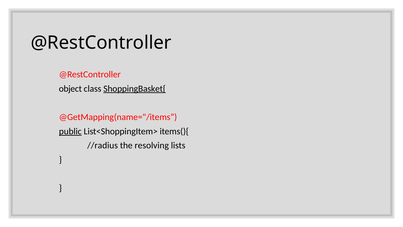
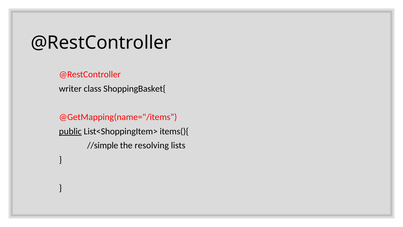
object: object -> writer (70, 89)
ShoppingBasket{ underline: present -> none (135, 89)
//radius: //radius -> //simple (103, 145)
